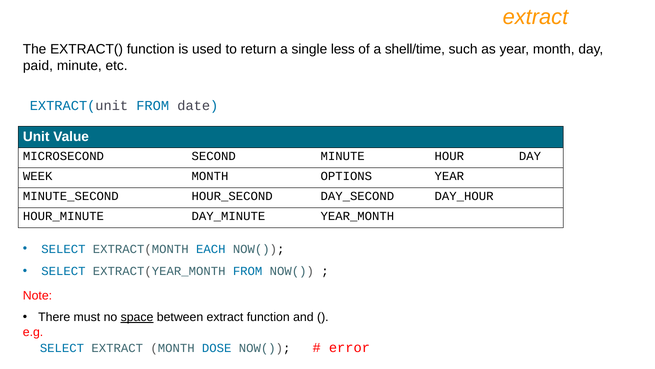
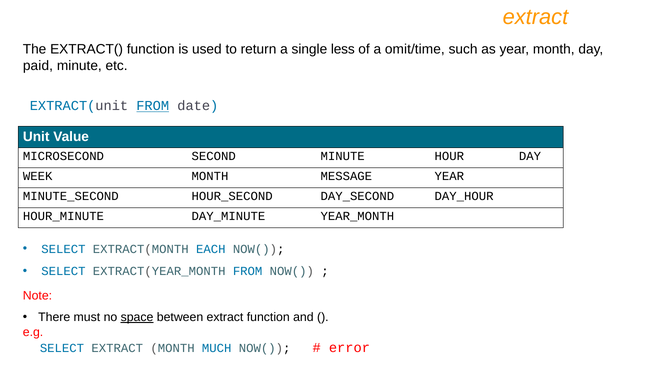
shell/time: shell/time -> omit/time (415, 49)
FROM underline: none -> present (153, 106)
OPTIONS: OPTIONS -> MESSAGE (346, 176)
DOSE: DOSE -> MUCH (217, 348)
